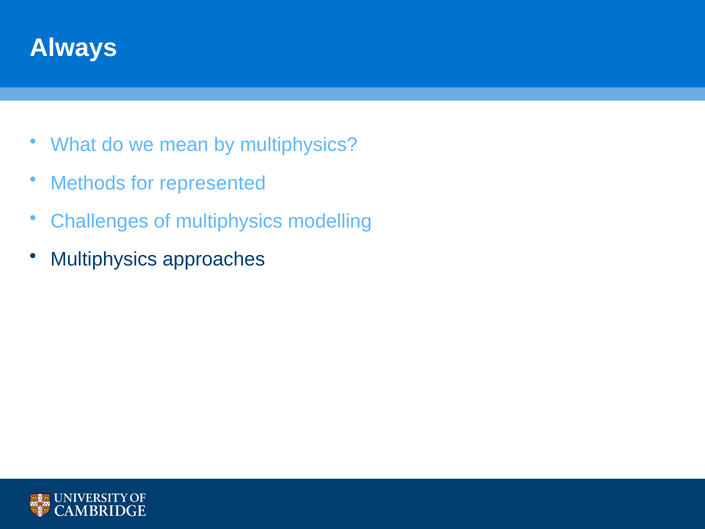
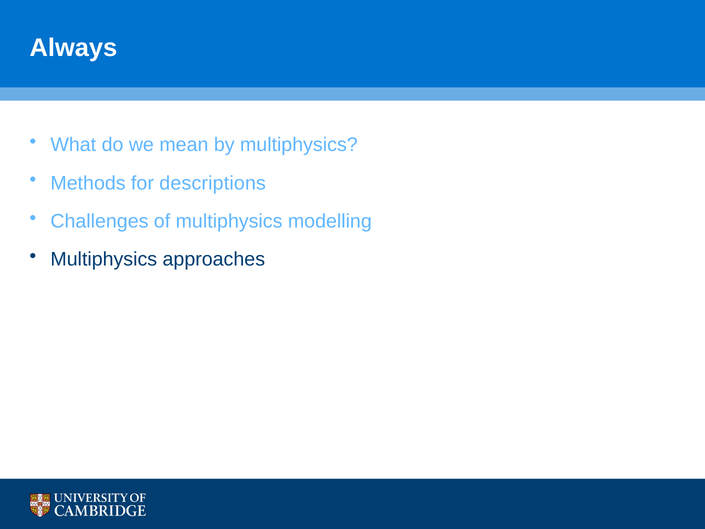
represented: represented -> descriptions (213, 183)
